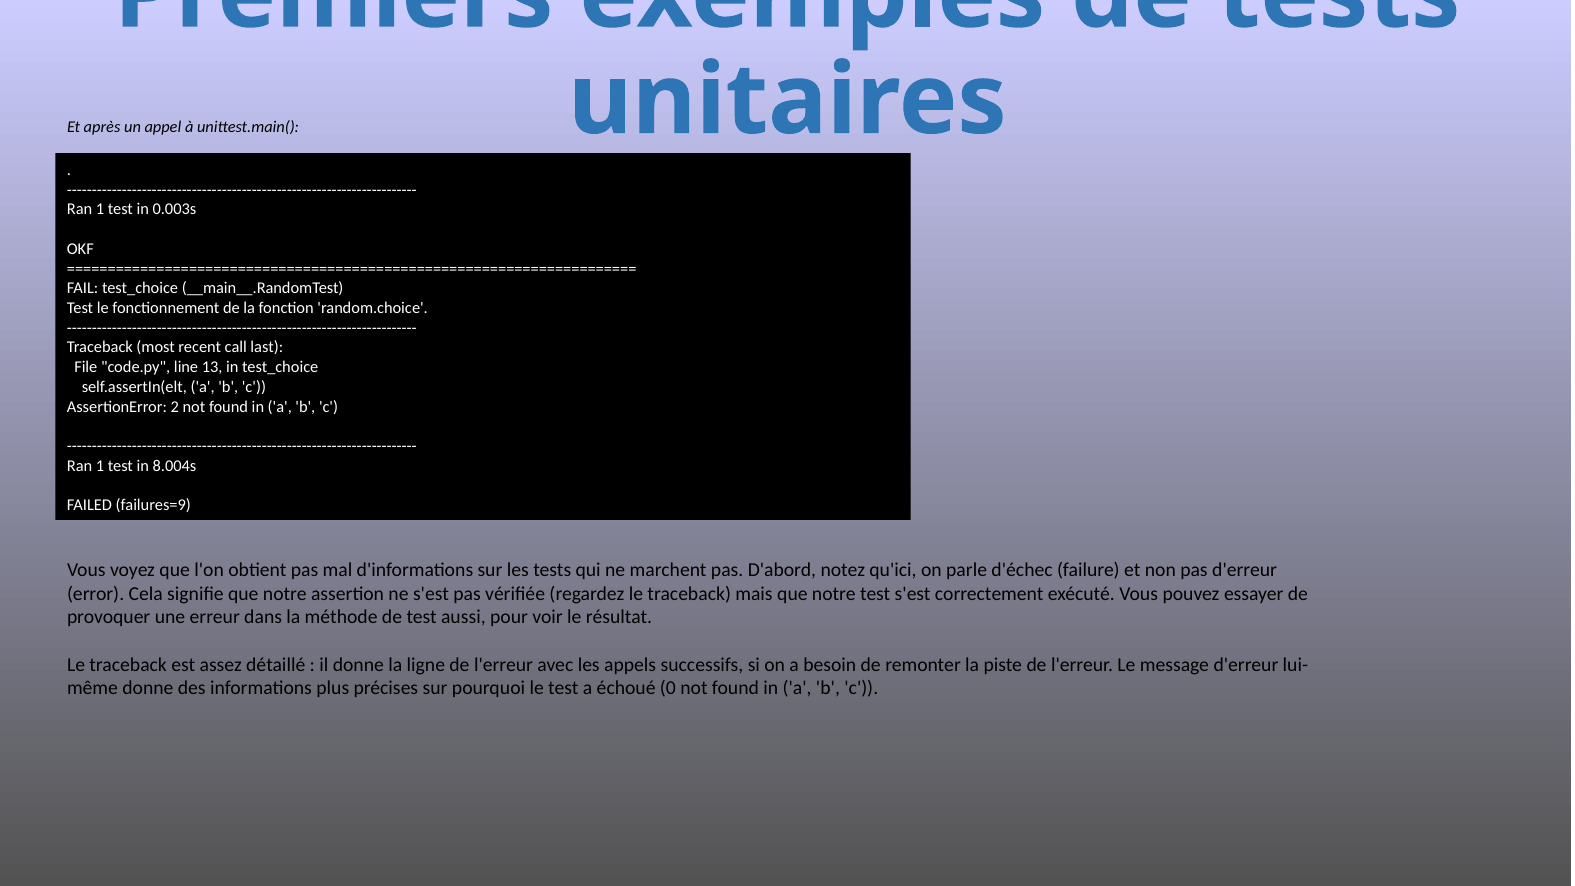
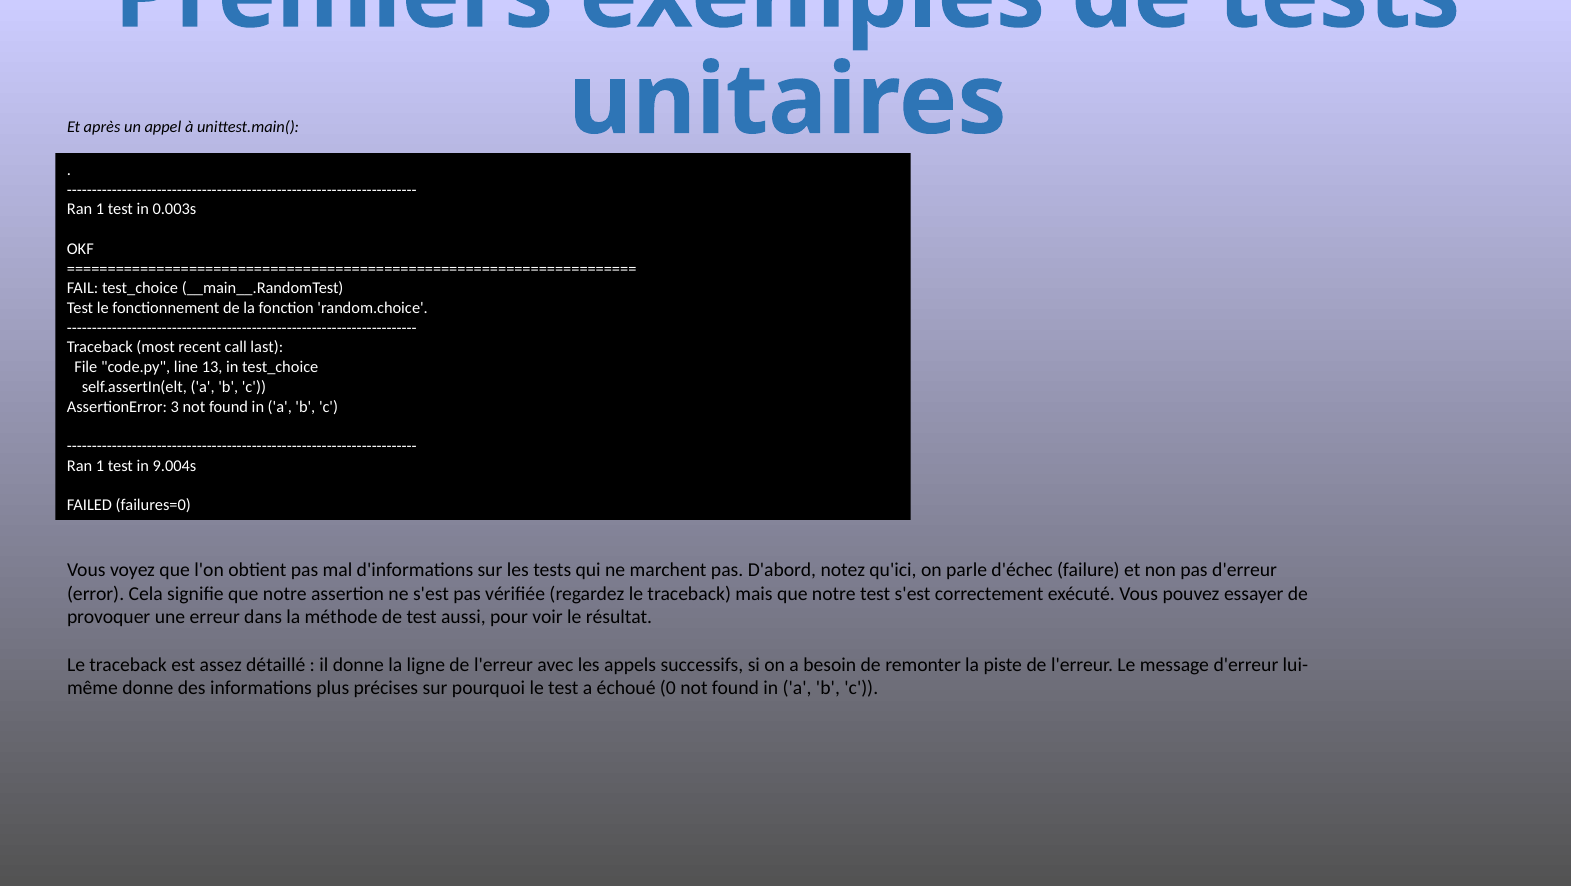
2: 2 -> 3 (175, 407)
8.004s: 8.004s -> 9.004s (174, 466)
failures=9: failures=9 -> failures=0 (153, 505)
